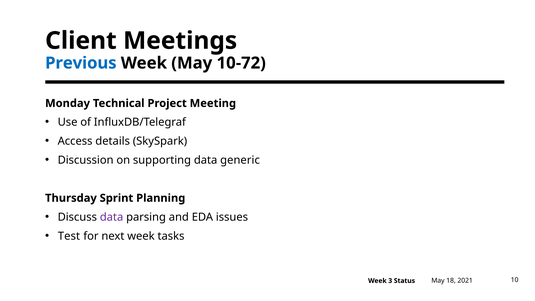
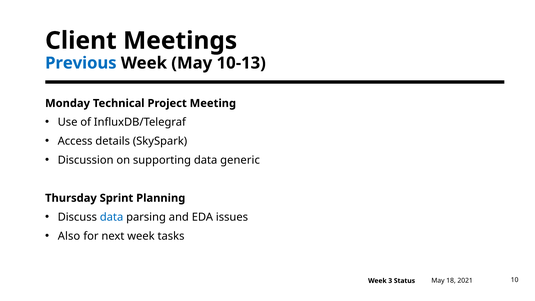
10-72: 10-72 -> 10-13 (241, 63)
data colour: purple -> blue (112, 217)
Test: Test -> Also (69, 236)
